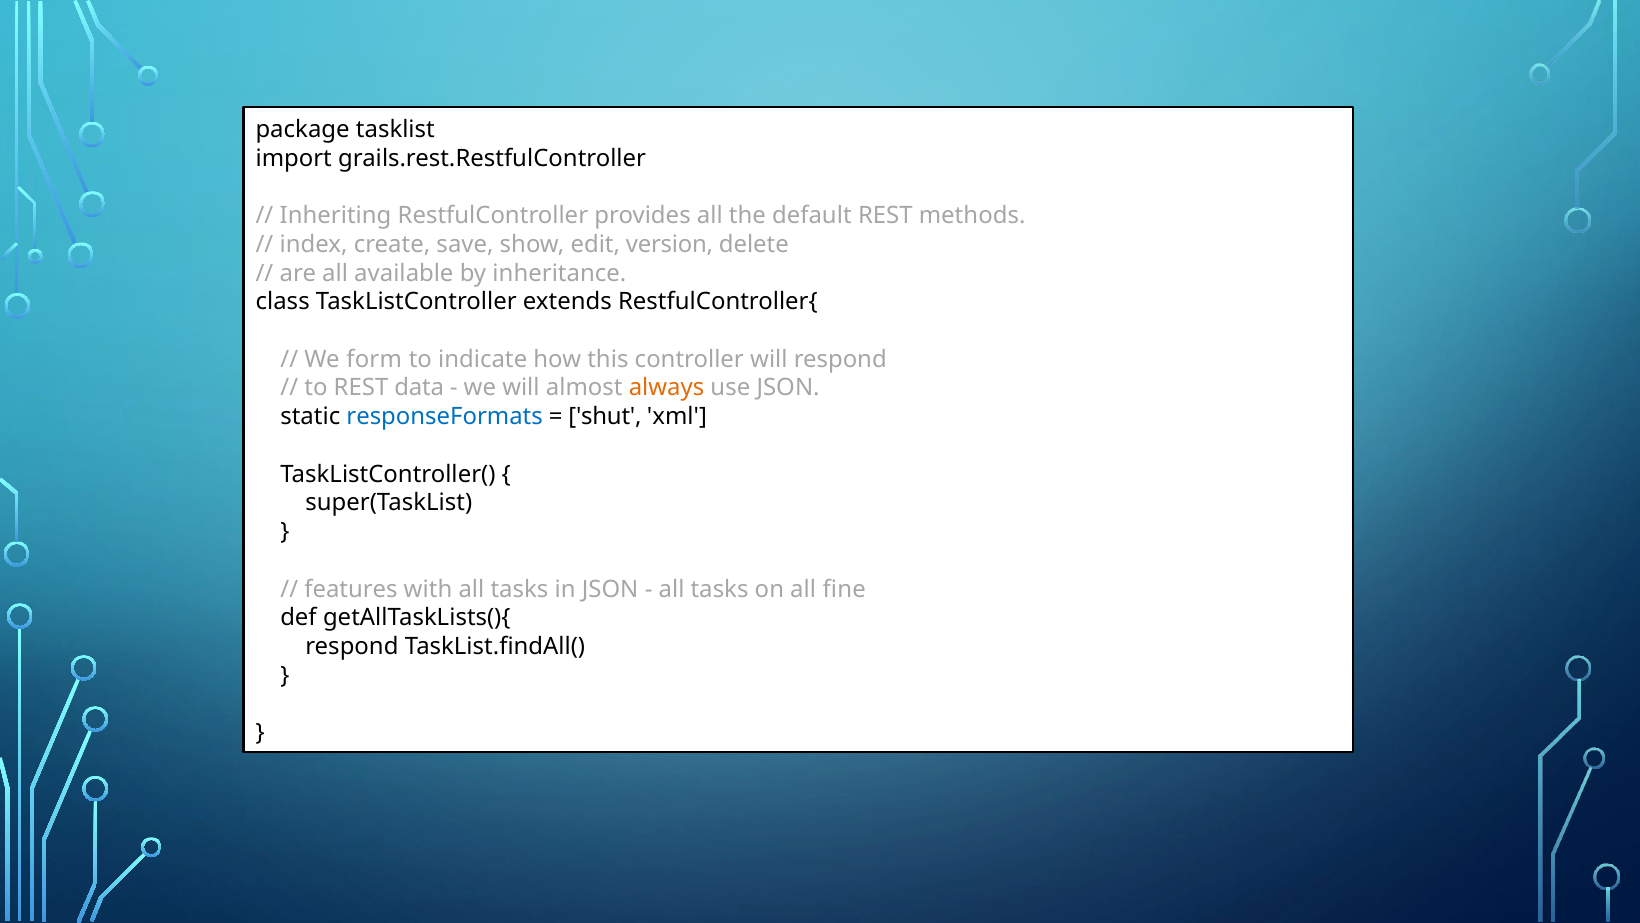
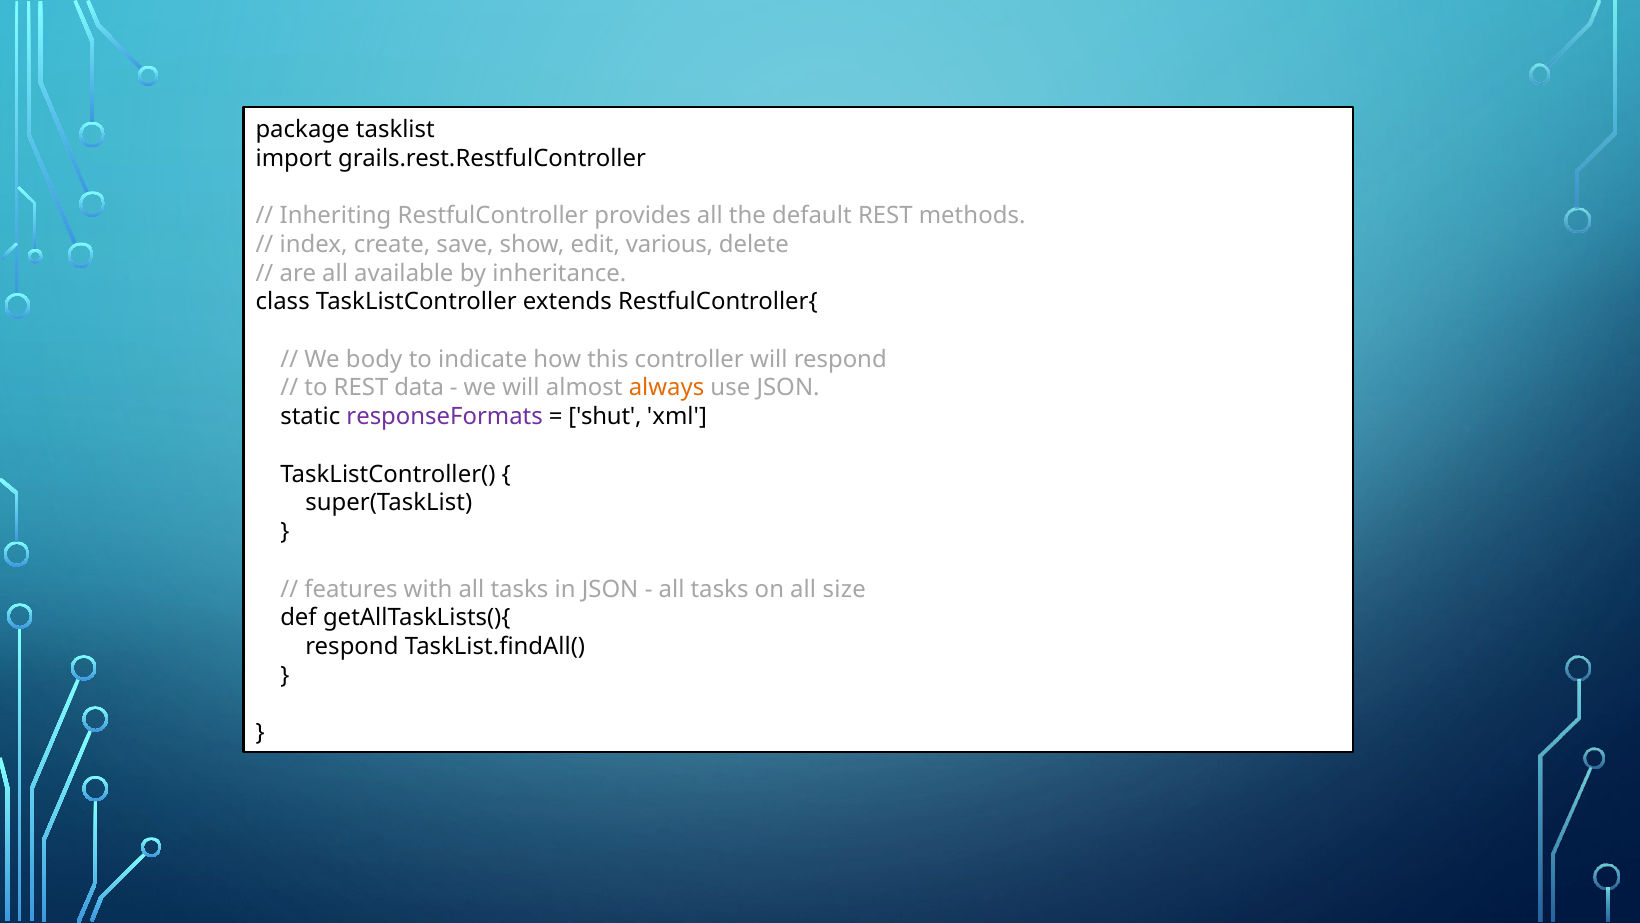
version: version -> various (669, 244)
form: form -> body (374, 359)
responseFormats colour: blue -> purple (445, 417)
fine: fine -> size (844, 589)
